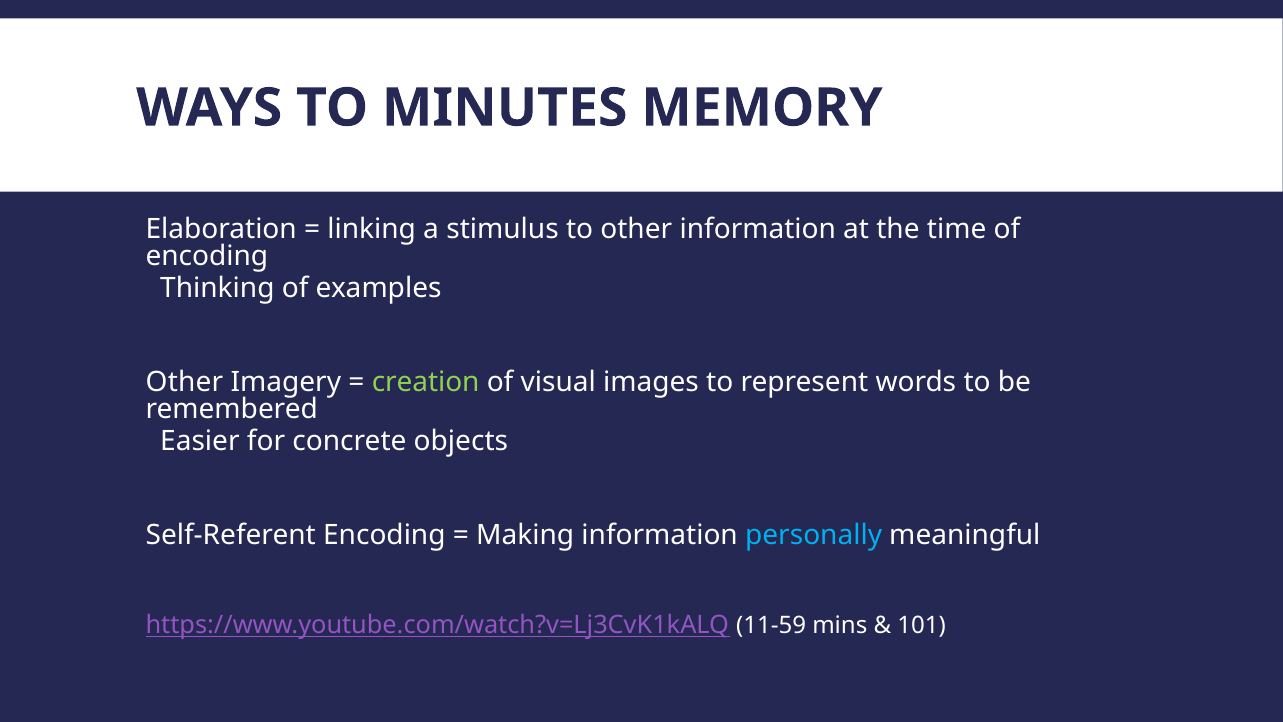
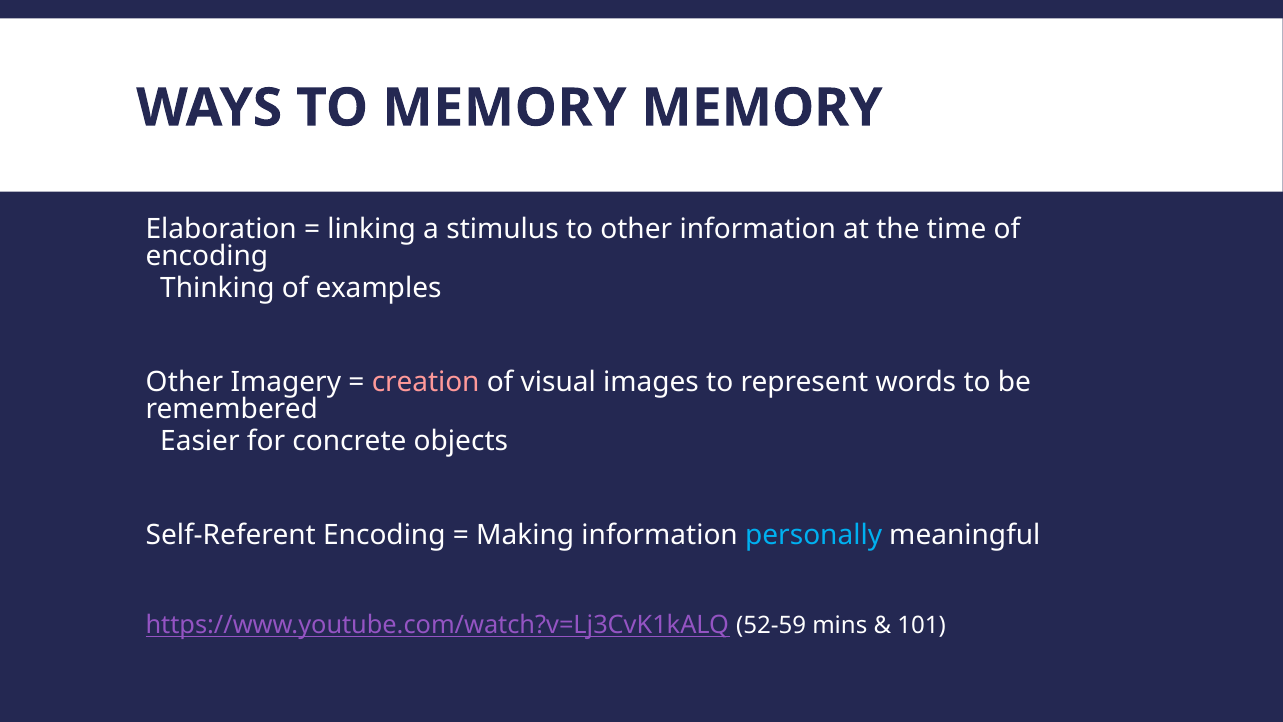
TO MINUTES: MINUTES -> MEMORY (504, 108)
creation colour: light green -> pink (426, 382)
11-59: 11-59 -> 52-59 (771, 625)
